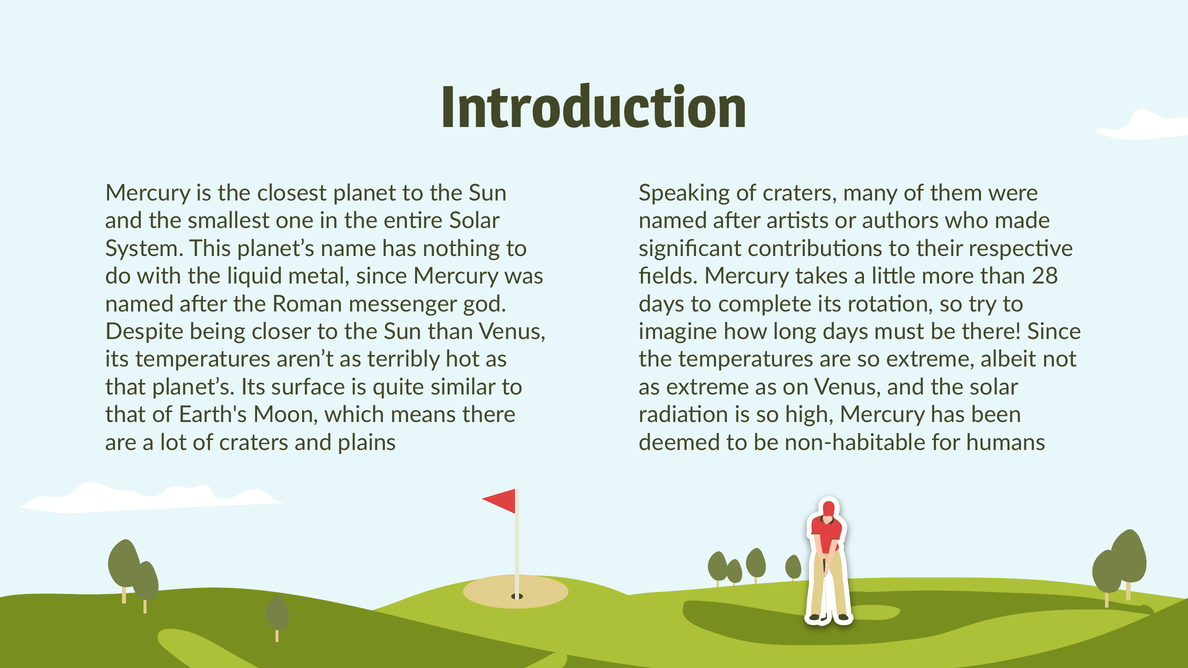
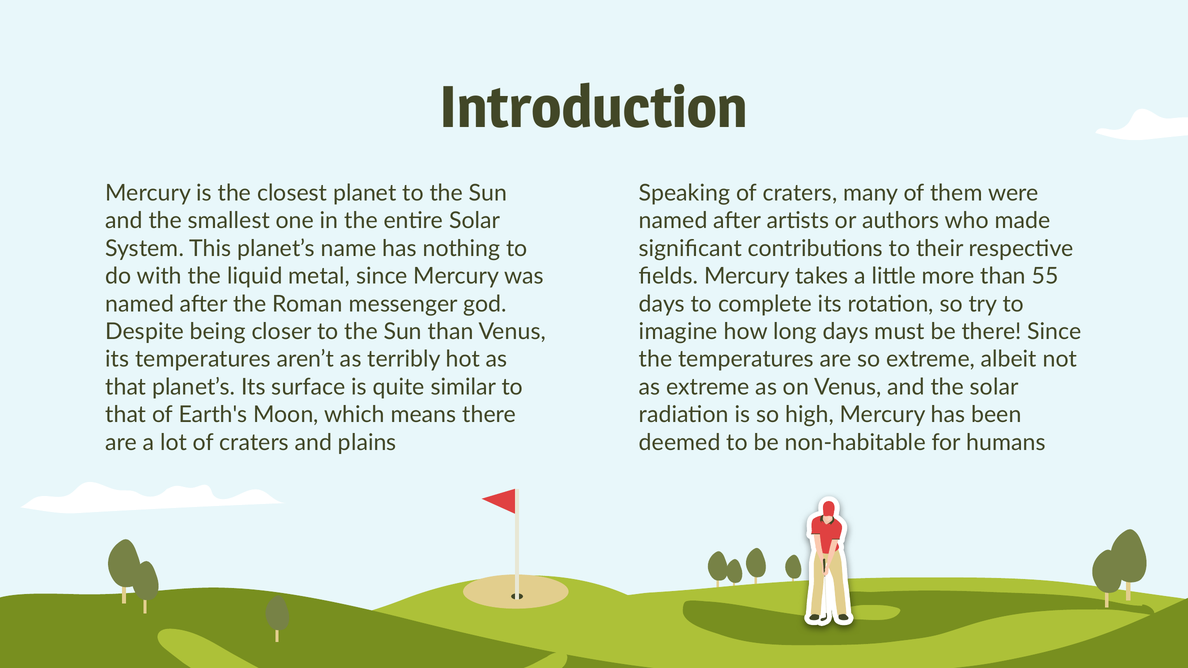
28: 28 -> 55 (1045, 276)
